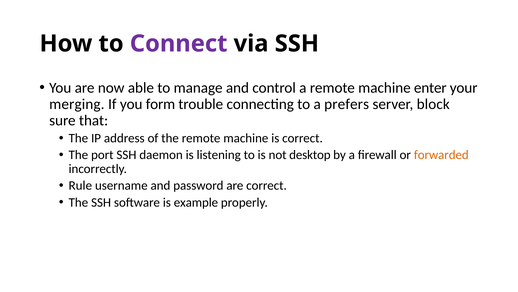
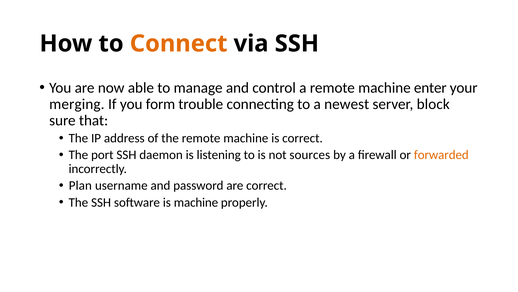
Connect colour: purple -> orange (179, 44)
prefers: prefers -> newest (347, 104)
desktop: desktop -> sources (310, 155)
Rule: Rule -> Plan (80, 185)
is example: example -> machine (196, 202)
